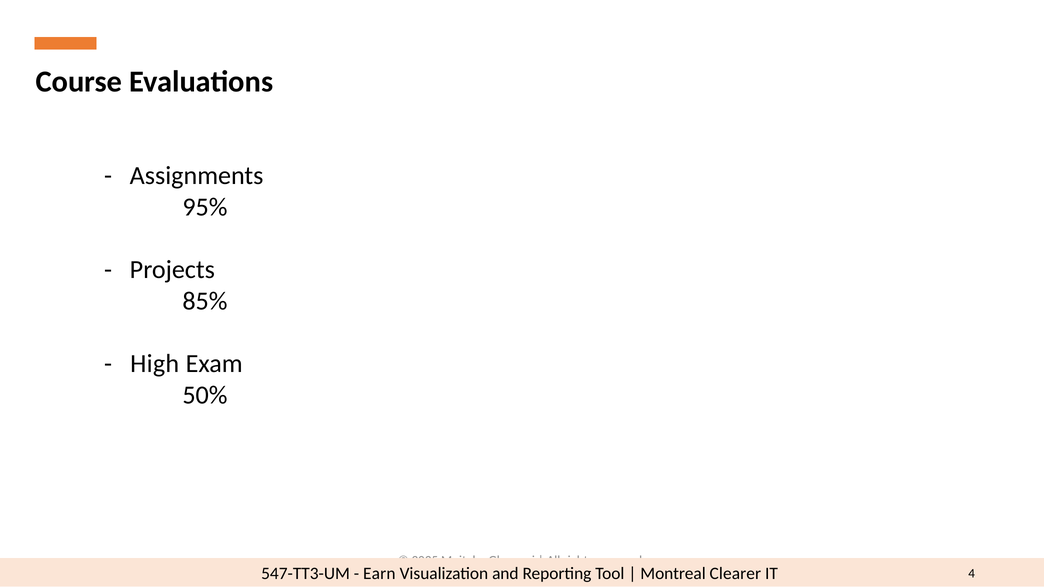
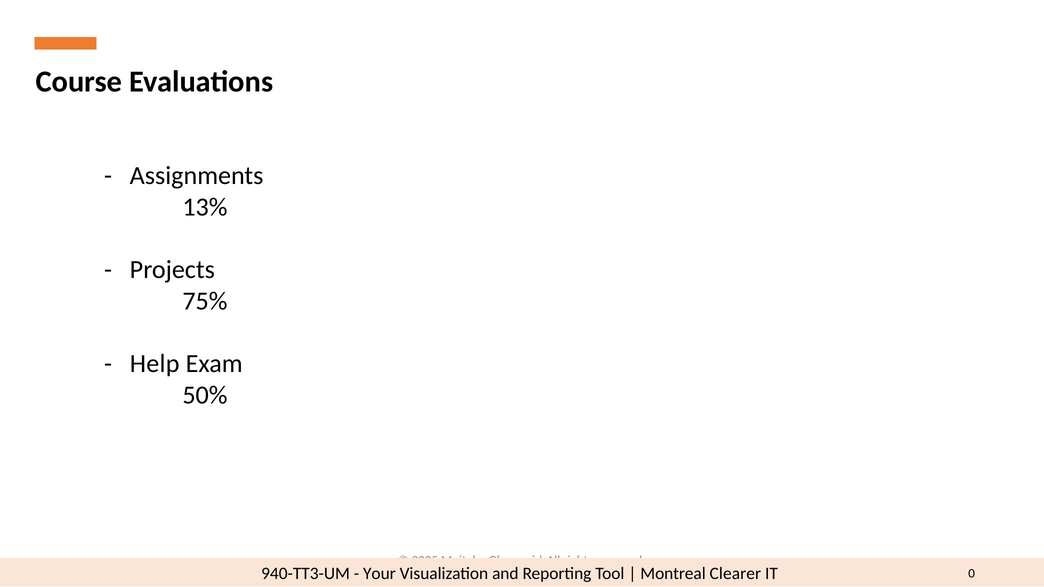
95%: 95% -> 13% (205, 207)
85%: 85% -> 75% (205, 301)
High: High -> Help (155, 364)
547-TT3-UM: 547-TT3-UM -> 940-TT3-UM (306, 574)
Earn: Earn -> Your (379, 574)
4: 4 -> 0 (972, 574)
